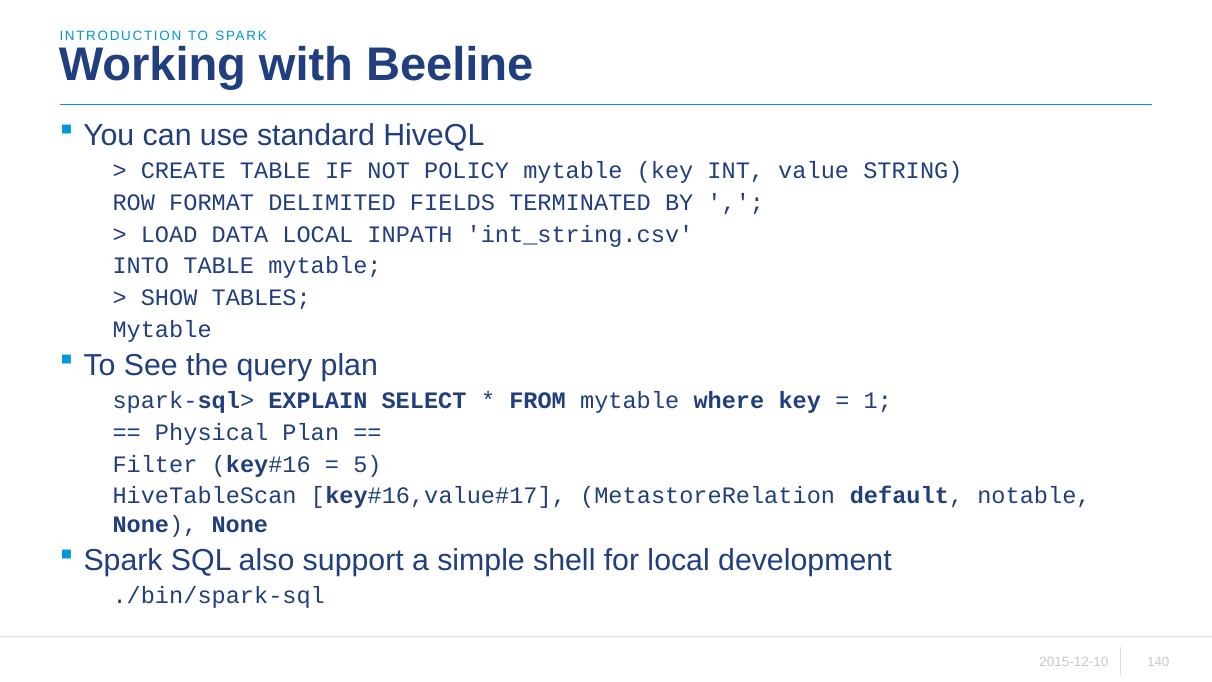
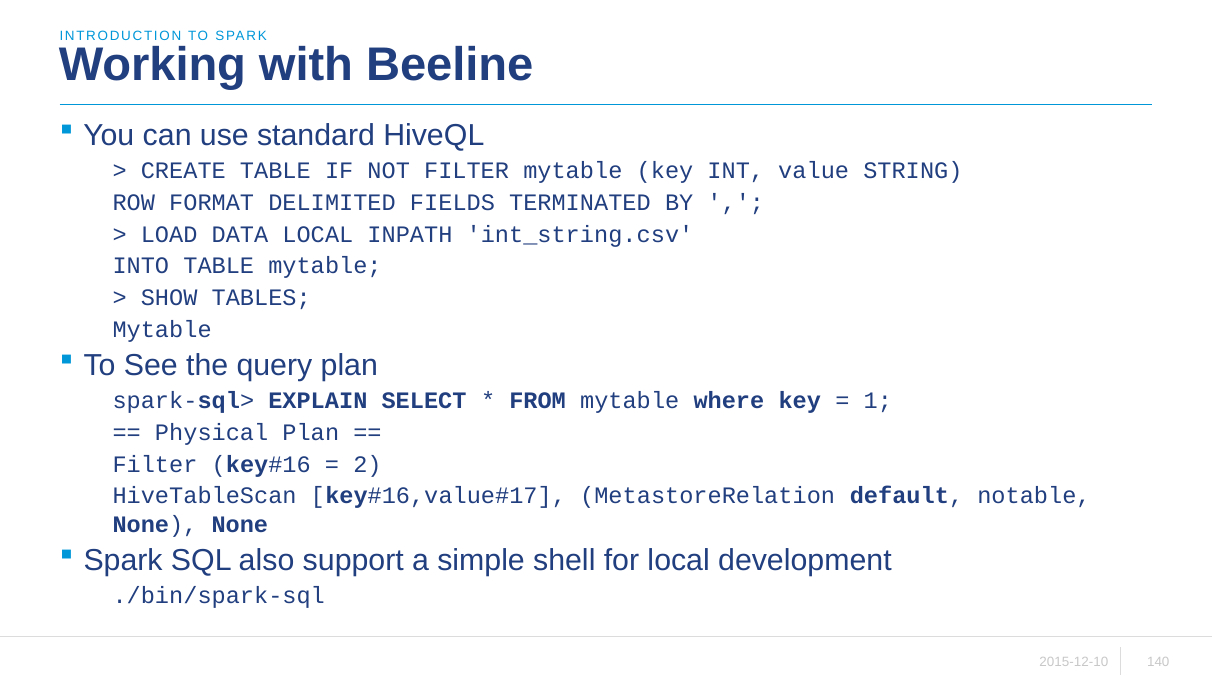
NOT POLICY: POLICY -> FILTER (467, 171)
5: 5 -> 2 (367, 464)
